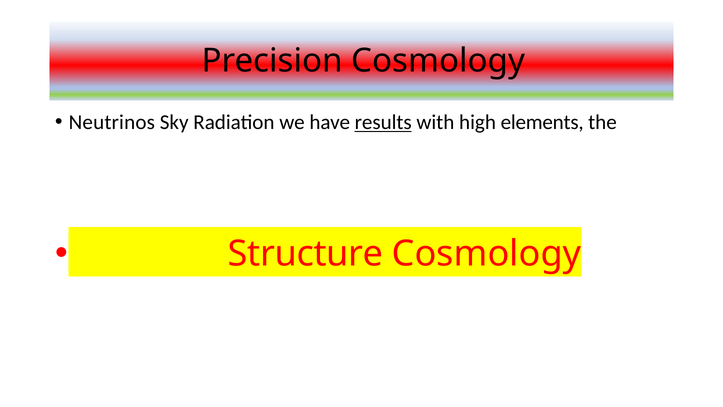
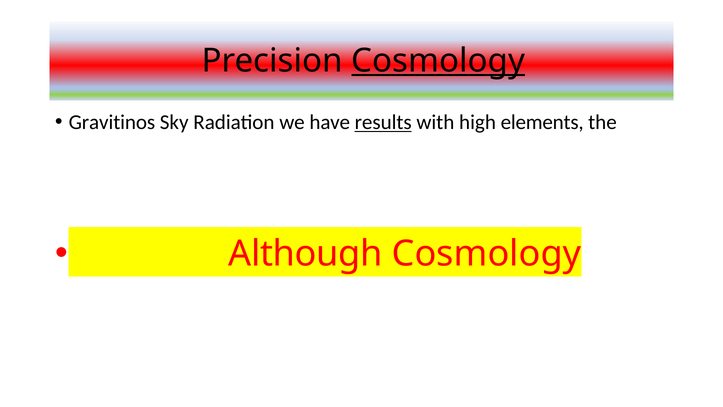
Cosmology underline: none -> present (438, 61)
Neutrinos: Neutrinos -> Gravitinos (112, 122)
Structure: Structure -> Although (306, 254)
